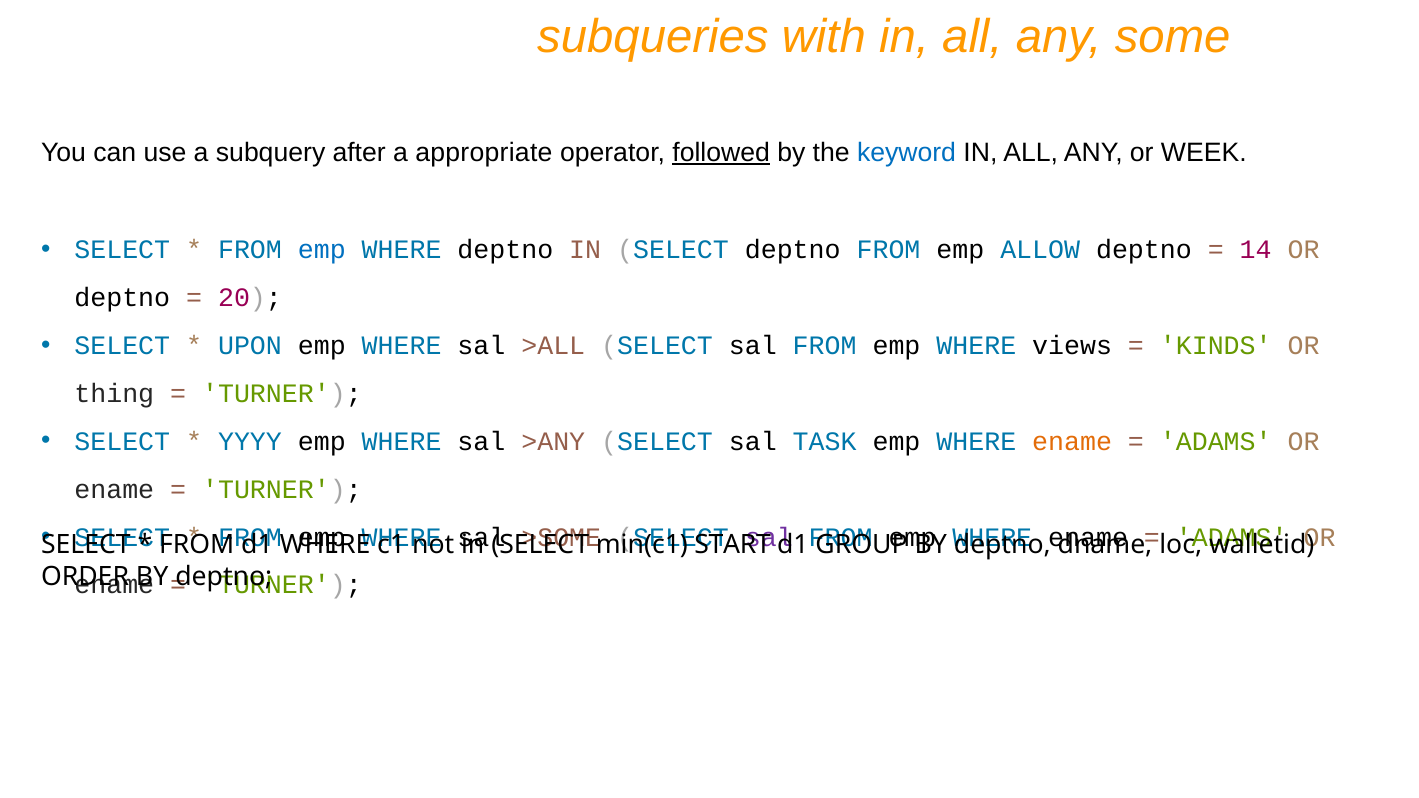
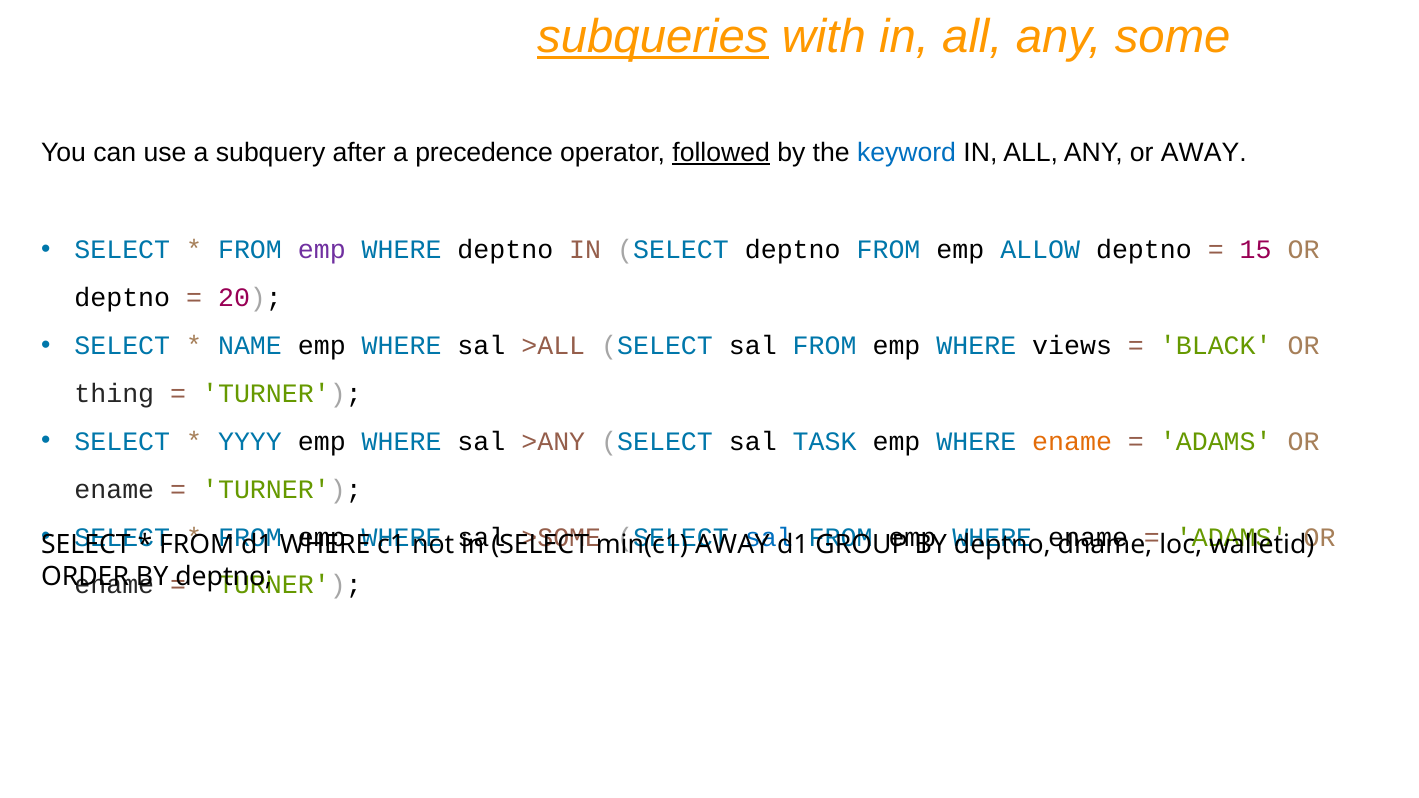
subqueries underline: none -> present (653, 37)
appropriate: appropriate -> precedence (484, 153)
or WEEK: WEEK -> AWAY (1204, 153)
emp colour: blue -> purple (322, 250)
14: 14 -> 15 (1256, 250)
UPON: UPON -> NAME (250, 346)
KINDS: KINDS -> BLACK (1216, 346)
sal colour: purple -> blue (769, 537)
START: START -> AWAY (732, 545)
